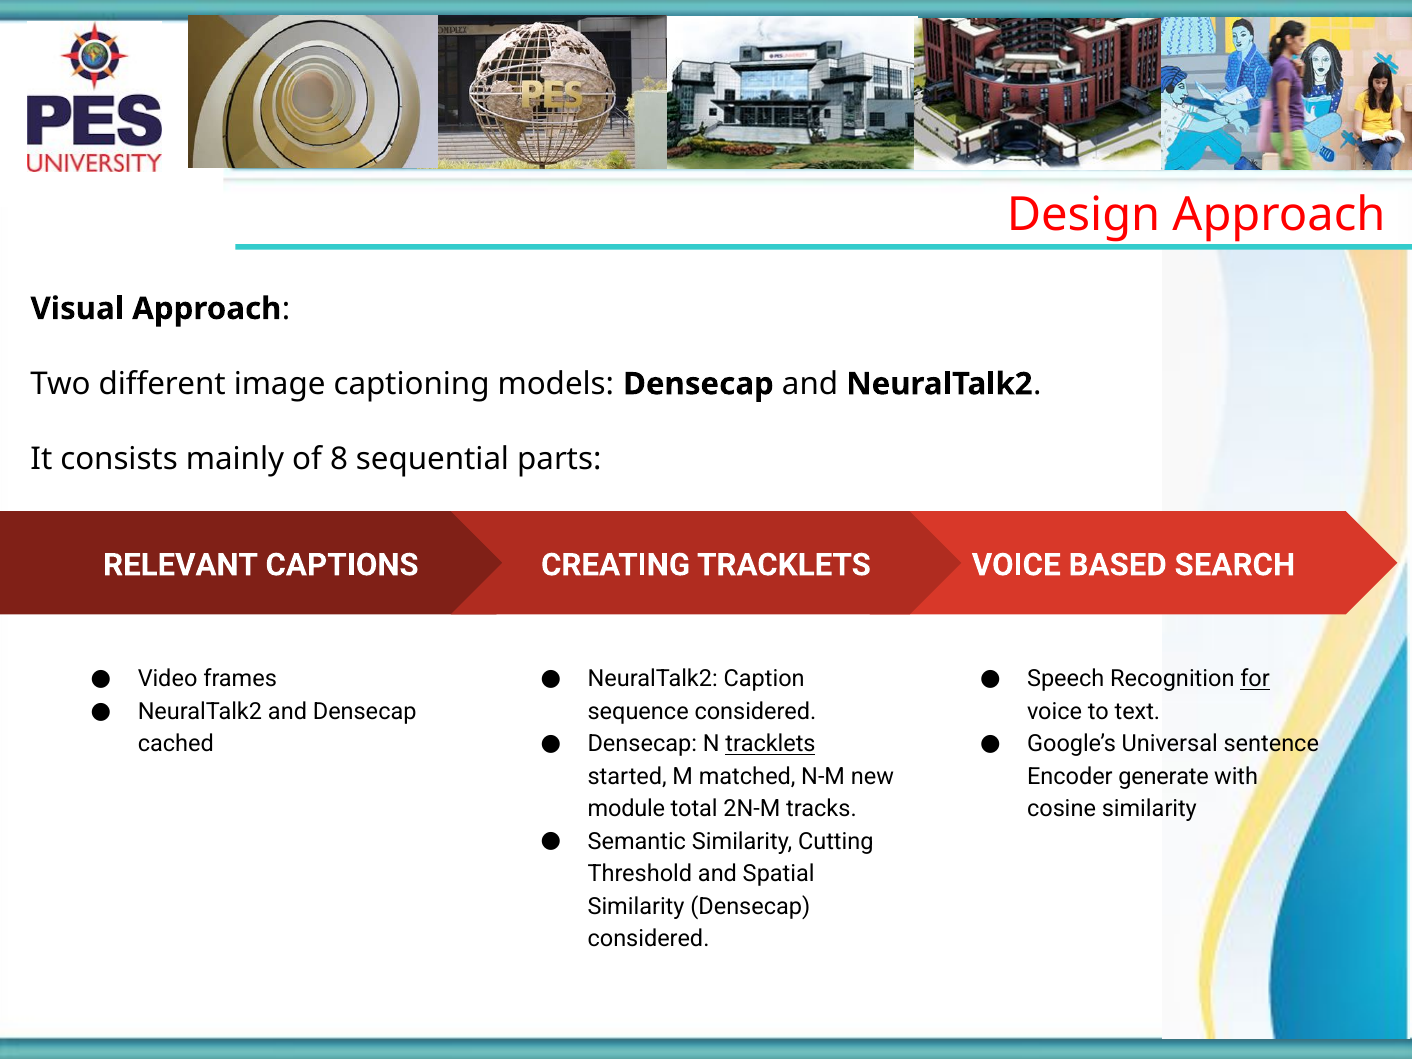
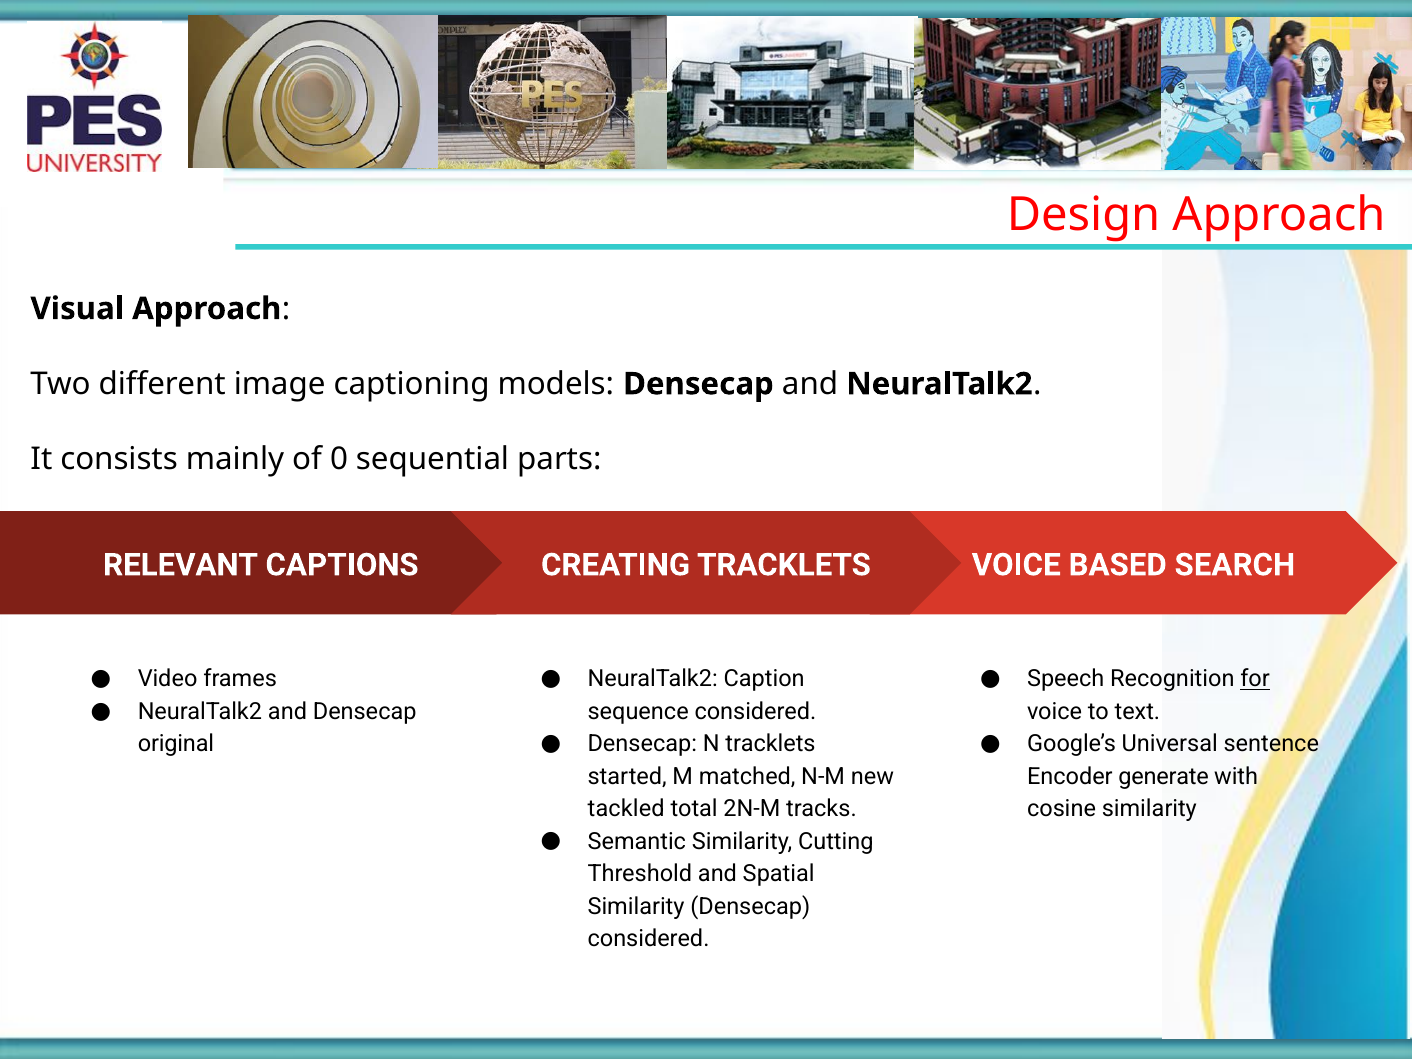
8: 8 -> 0 (339, 459)
tracklets underline: present -> none (770, 744)
cached: cached -> original (176, 744)
module: module -> tackled (626, 809)
